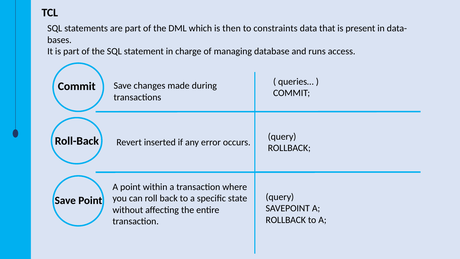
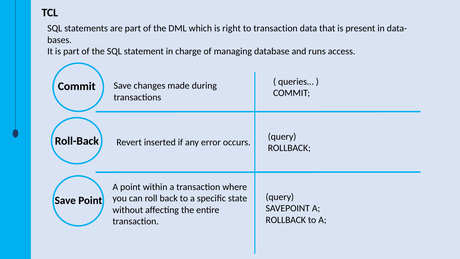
then: then -> right (232, 28)
to constraints: constraints -> transaction (276, 28)
